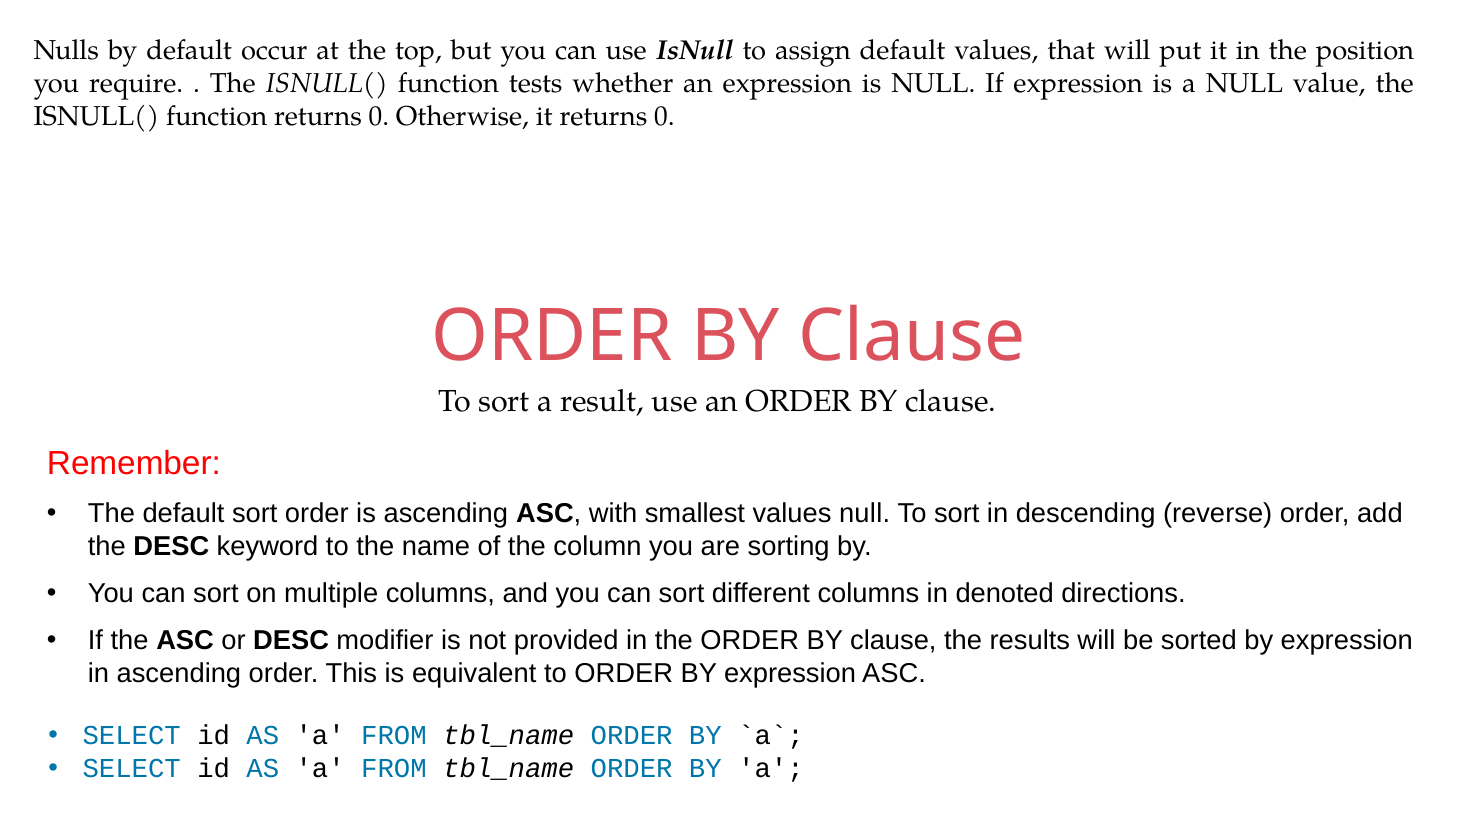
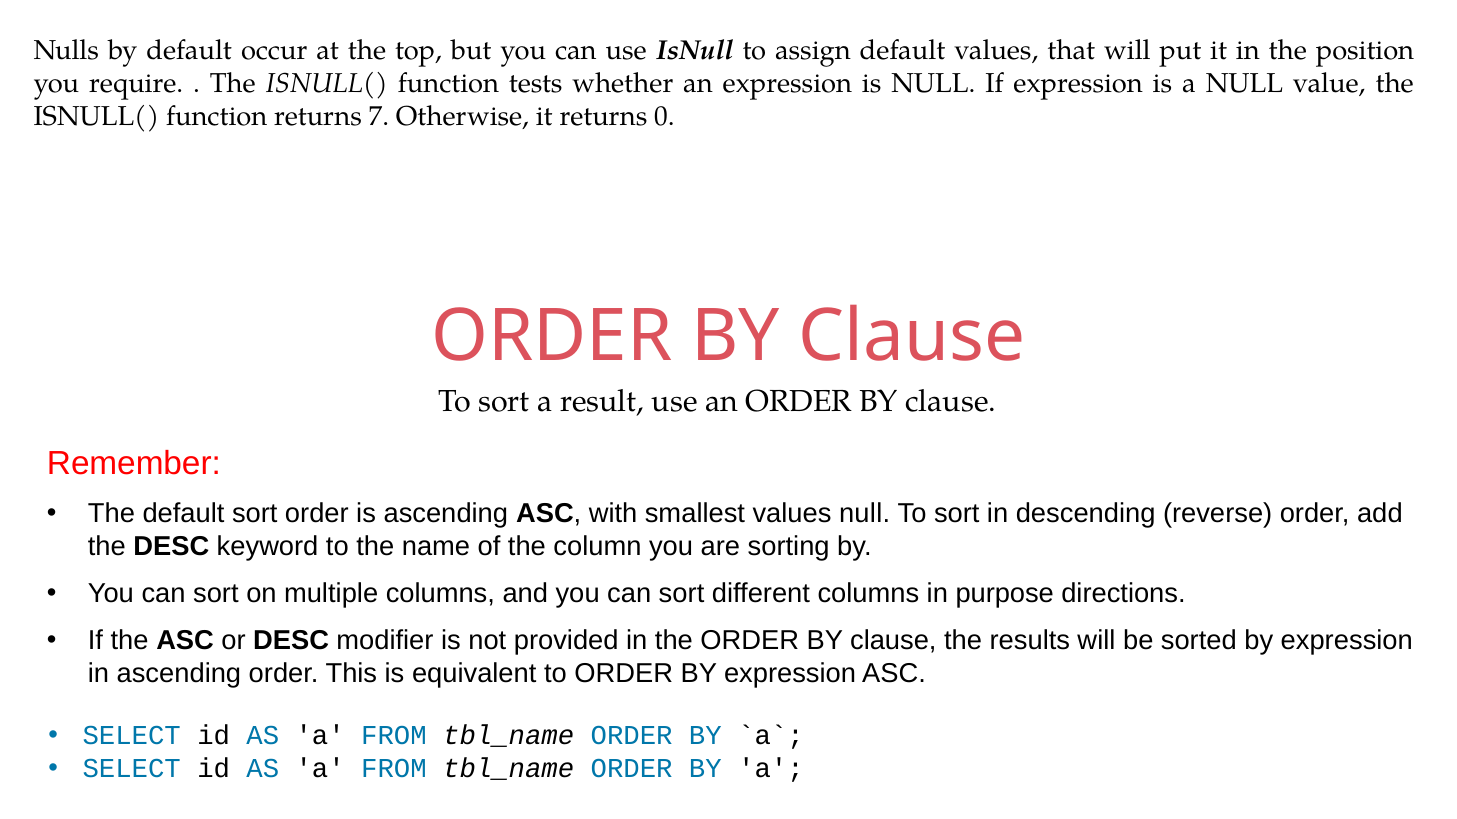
function returns 0: 0 -> 7 (379, 117)
denoted: denoted -> purpose (1005, 594)
